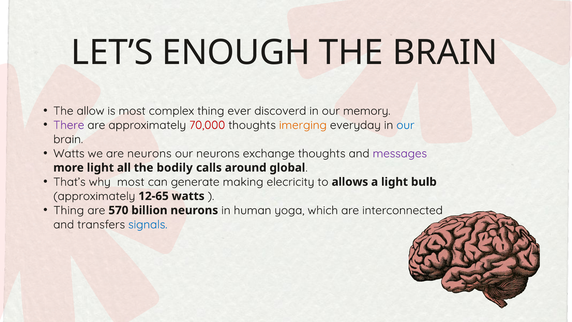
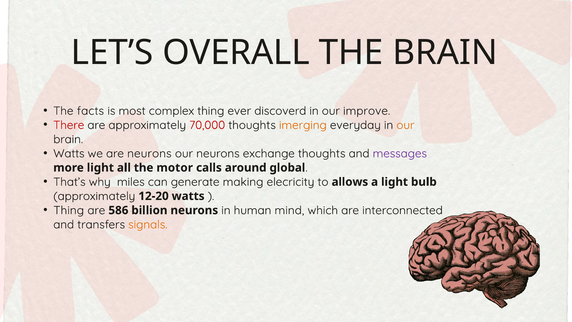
ENOUGH: ENOUGH -> OVERALL (236, 53)
allow: allow -> facts (90, 111)
memory: memory -> improve (367, 111)
There colour: purple -> red (69, 125)
our colour: blue -> orange (405, 125)
bodily: bodily -> motor (175, 168)
why most: most -> miles (131, 182)
12-65: 12-65 -> 12-20 (154, 196)
570: 570 -> 586 (118, 210)
yoga: yoga -> mind (289, 210)
signals colour: blue -> orange (148, 224)
